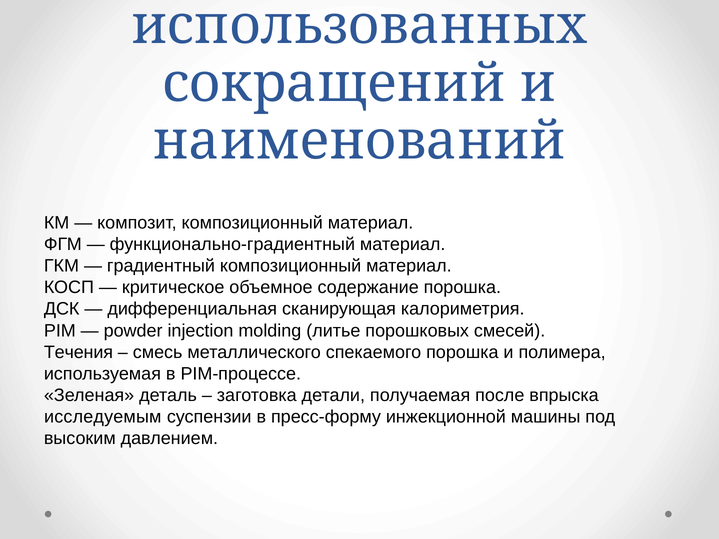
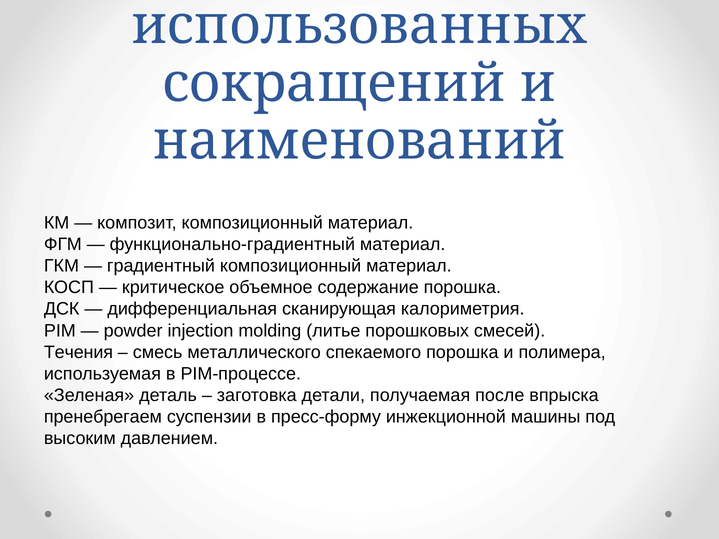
исследуемым: исследуемым -> пренебрегаем (103, 417)
